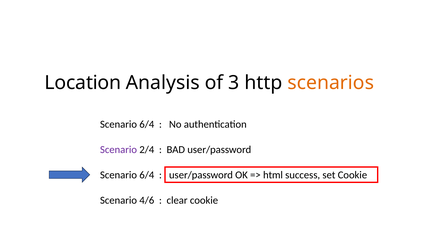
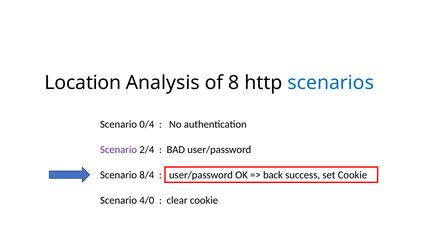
3: 3 -> 8 (234, 83)
scenarios colour: orange -> blue (331, 83)
6/4: 6/4 -> 0/4 (147, 125)
6/4: 6/4 -> 8/4 (147, 175)
html: html -> back (273, 175)
4/6: 4/6 -> 4/0 (147, 201)
